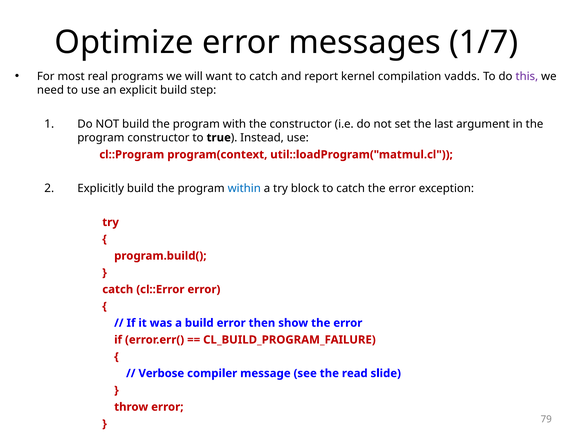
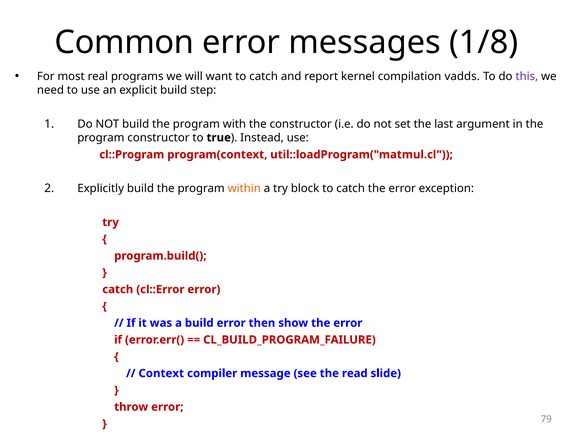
Optimize: Optimize -> Common (124, 42)
1/7: 1/7 -> 1/8 (484, 42)
within colour: blue -> orange (244, 189)
Verbose: Verbose -> Context (161, 374)
